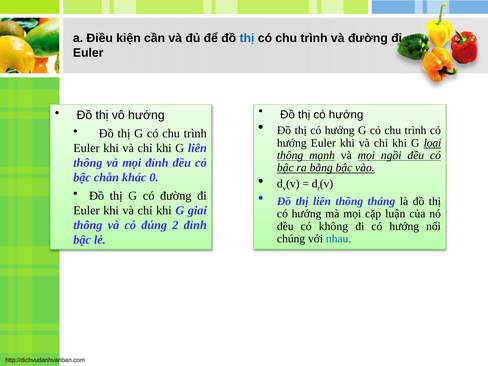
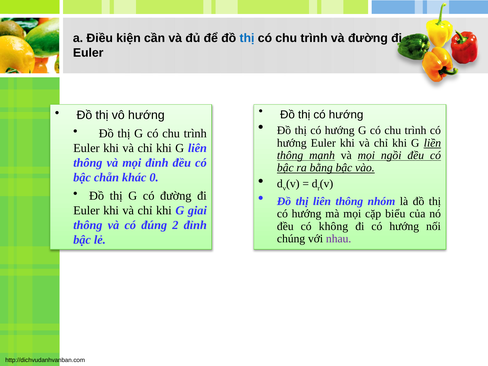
loại: loại -> liền (432, 143)
tháng: tháng -> nhóm (381, 201)
luận: luận -> biểu (395, 214)
nhau colour: blue -> purple (339, 239)
